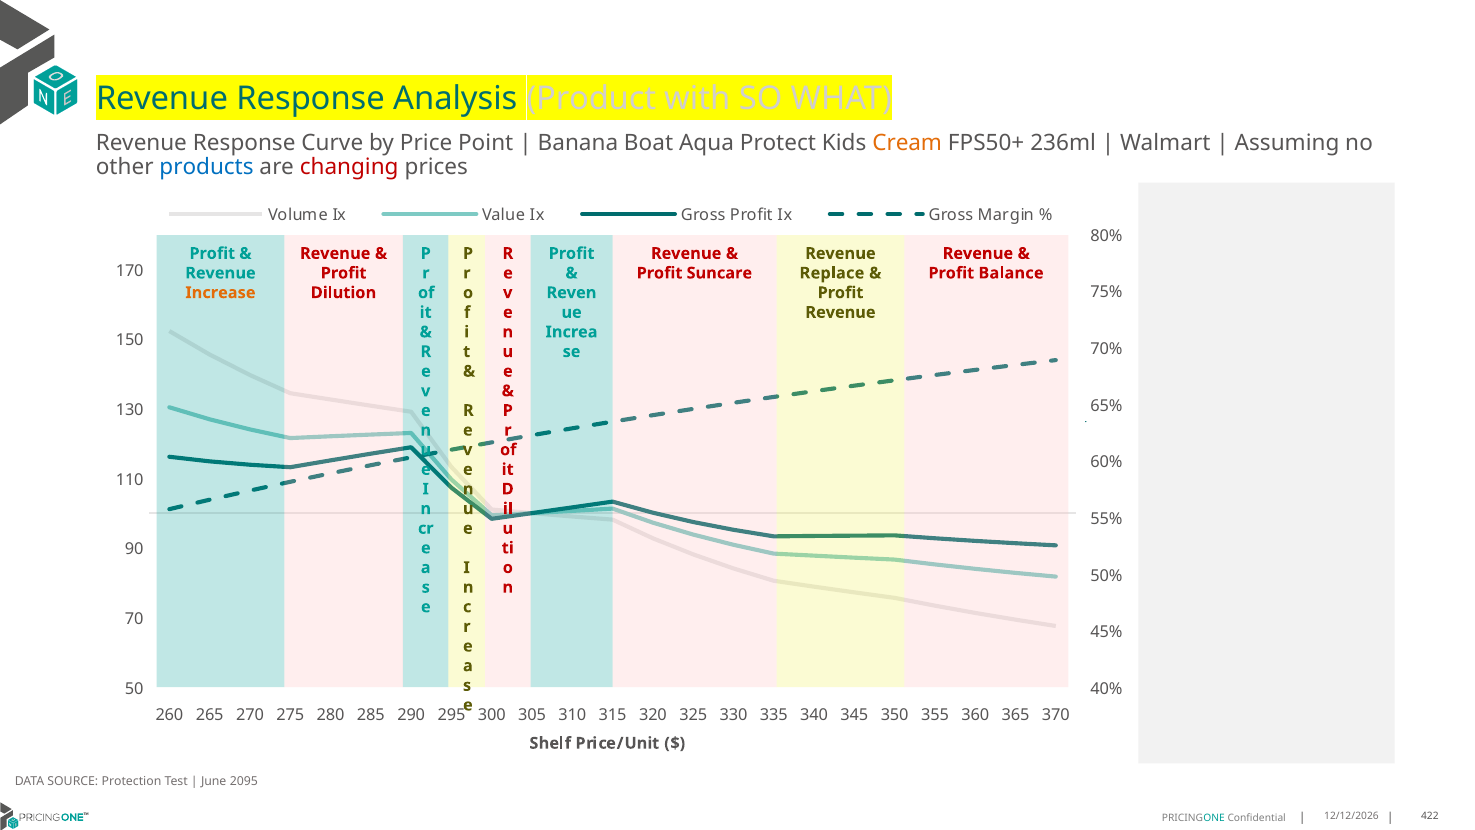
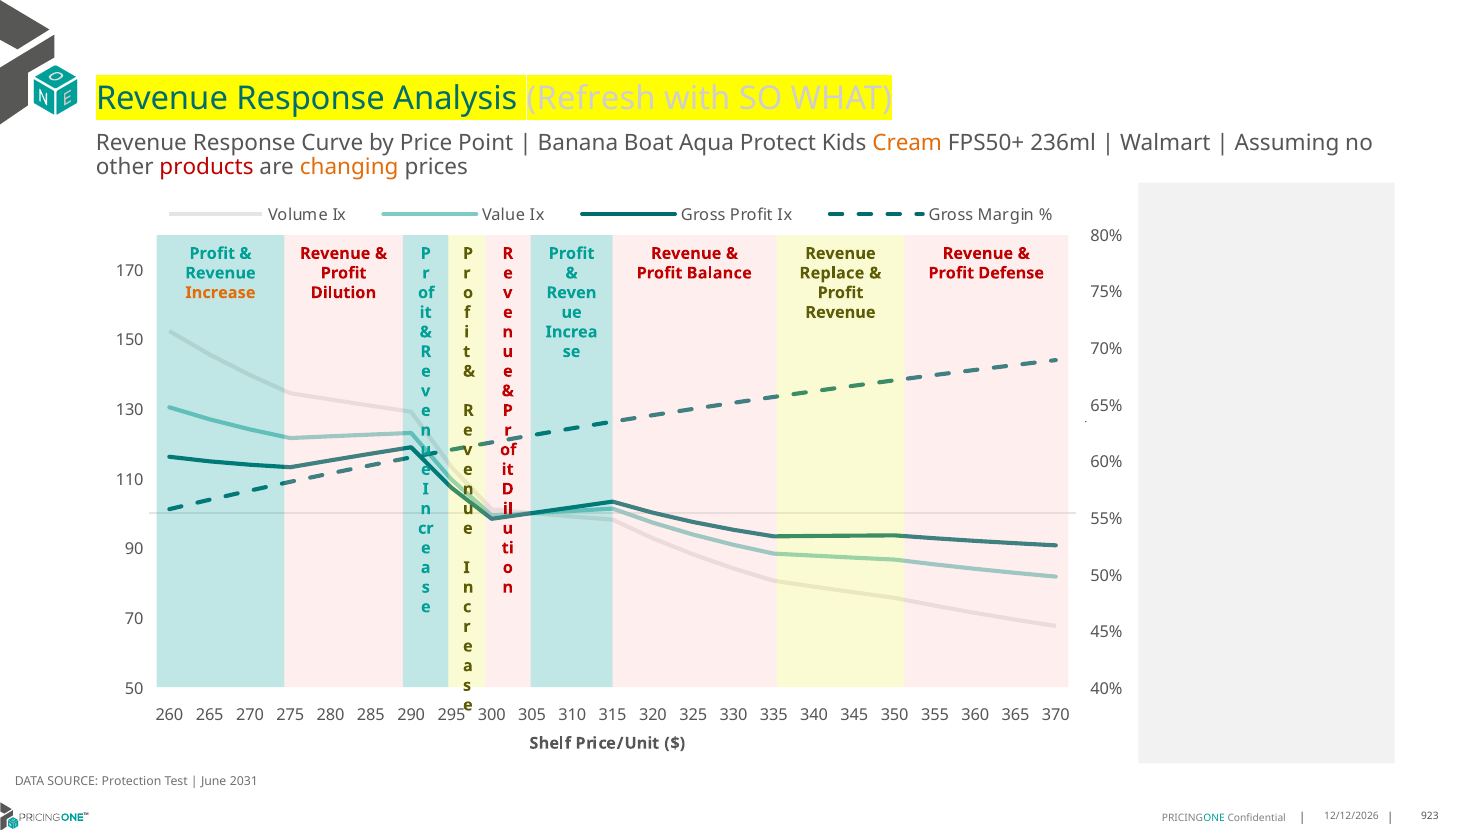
Product: Product -> Refresh (591, 99)
products colour: blue -> red (207, 167)
changing colour: red -> orange (349, 167)
Suncare: Suncare -> Balance (719, 273)
Balance: Balance -> Defense (1011, 273)
2095: 2095 -> 2031 (244, 781)
422: 422 -> 923 (1430, 816)
